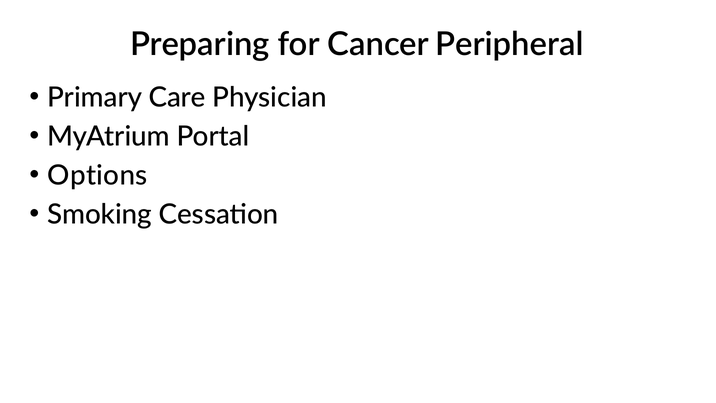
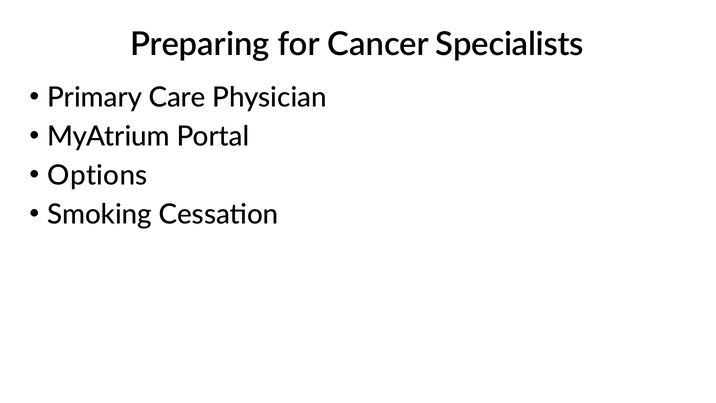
Peripheral: Peripheral -> Specialists (510, 44)
